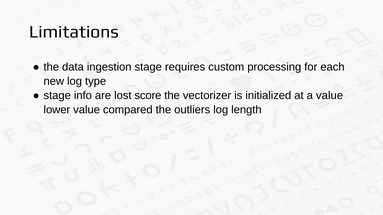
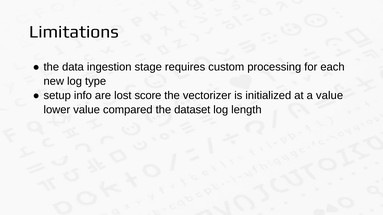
stage: stage -> setup (57, 96)
outliers: outliers -> dataset (192, 110)
